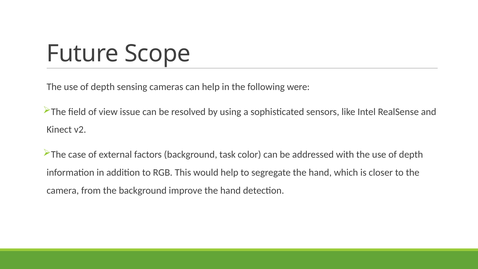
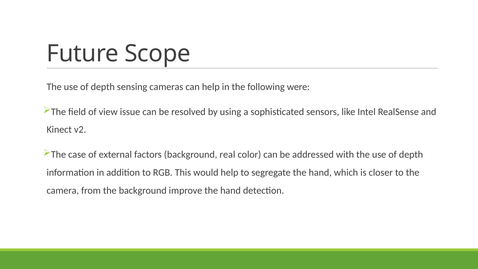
task: task -> real (227, 155)
